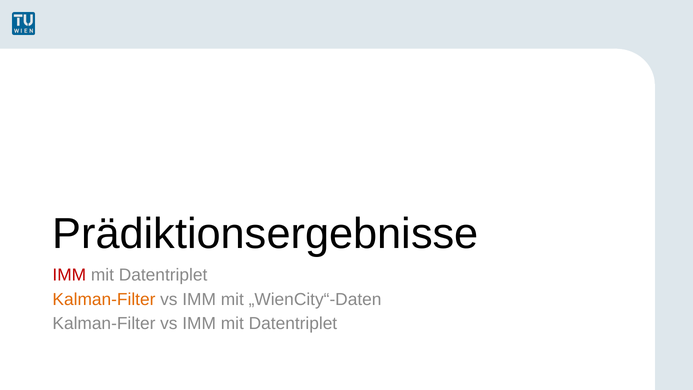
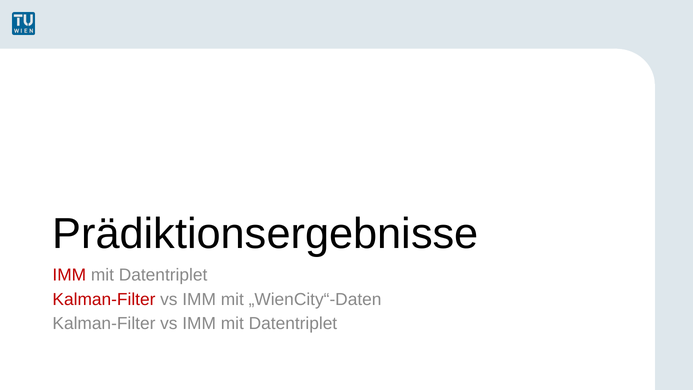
Kalman-Filter colour: orange -> red (104, 299)
